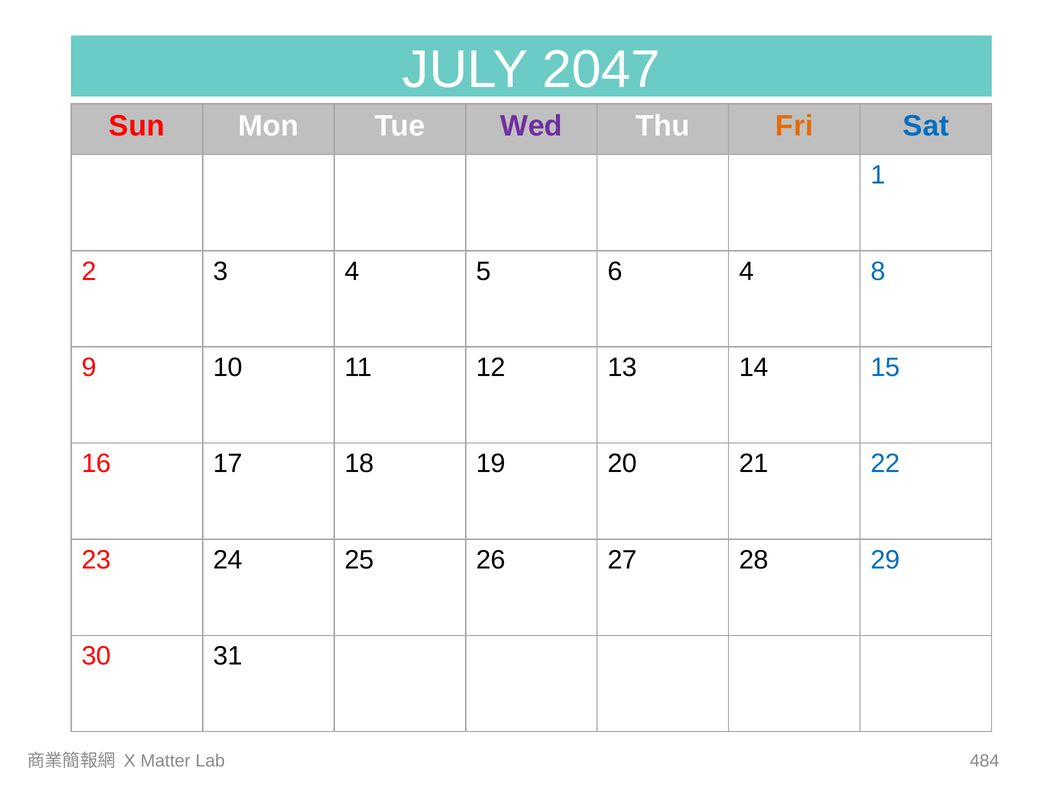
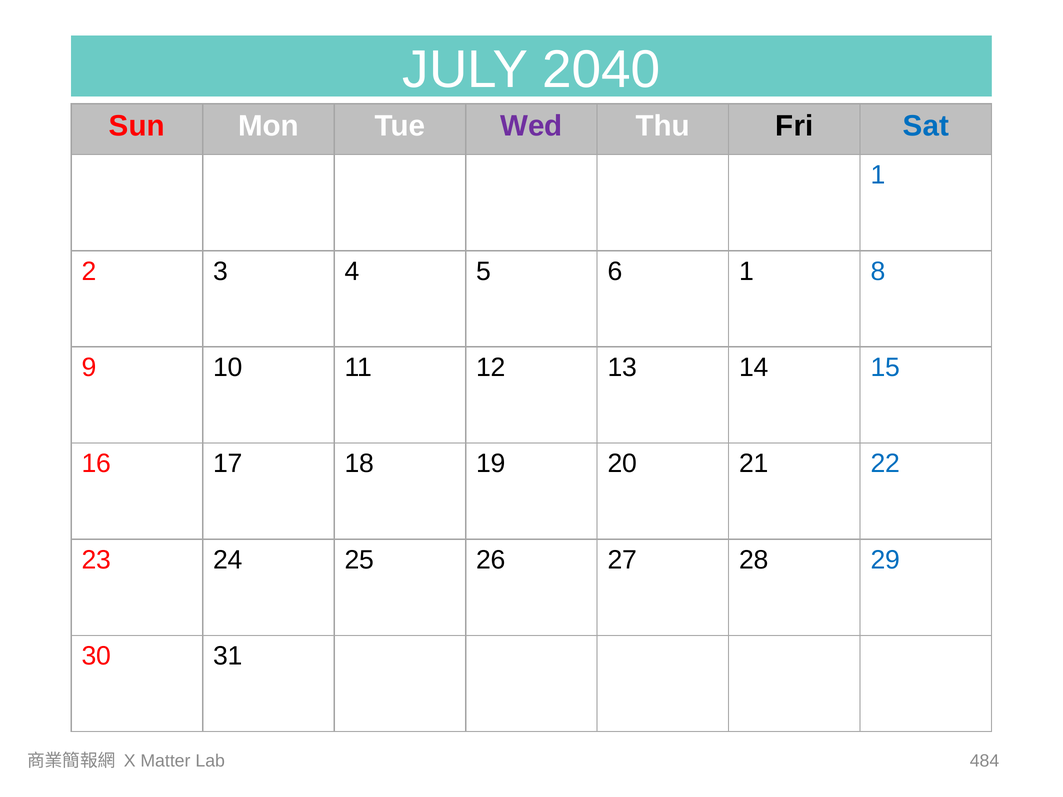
2047: 2047 -> 2040 (601, 70)
Fri colour: orange -> black (794, 126)
6 4: 4 -> 1 (747, 271)
